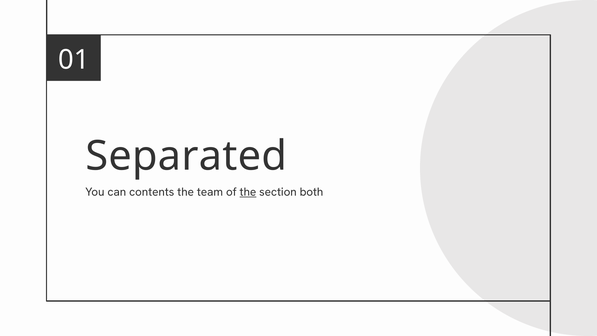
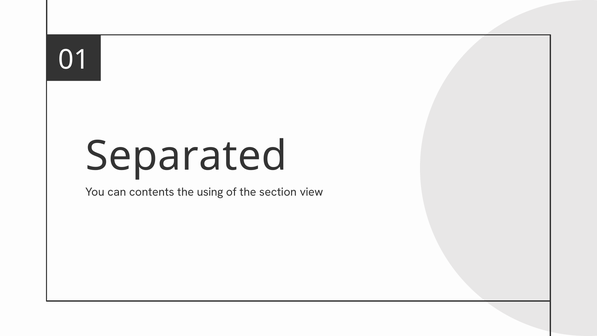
team: team -> using (210, 192)
the underline: present -> none (248, 192)
both: both -> view (311, 192)
